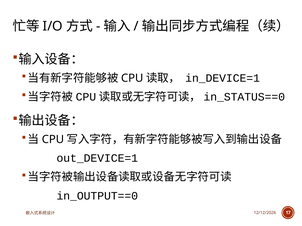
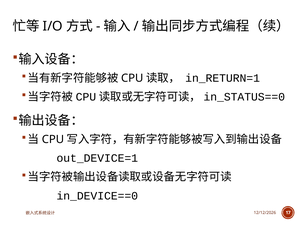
in_DEVICE=1: in_DEVICE=1 -> in_RETURN=1 (223, 78)
in_OUTPUT==0: in_OUTPUT==0 -> in_DEVICE==0 (97, 196)
